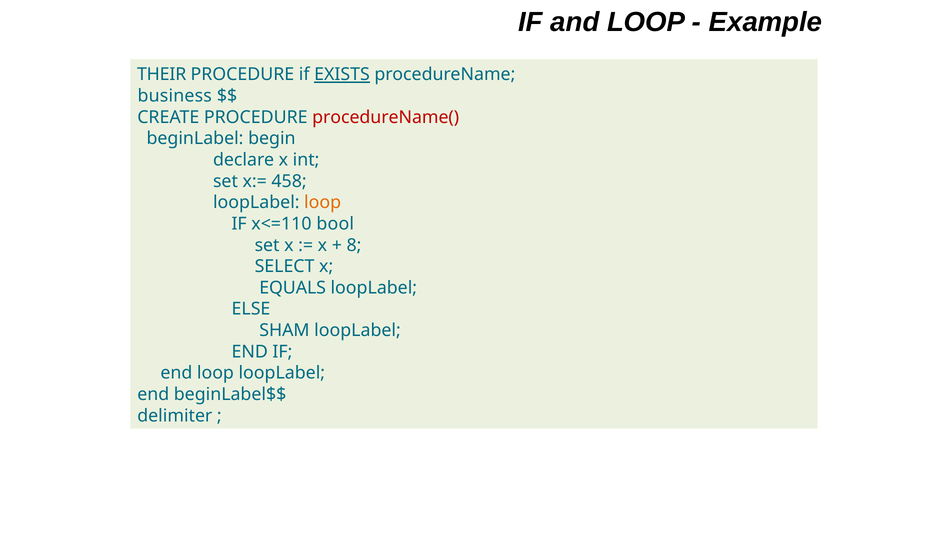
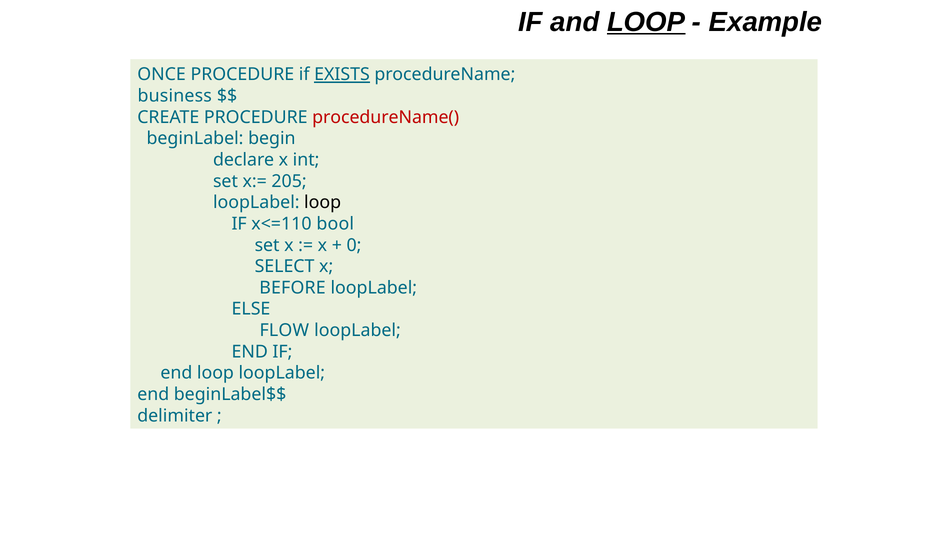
LOOP underline: none -> present (646, 22)
THEIR: THEIR -> ONCE (162, 75)
458: 458 -> 205 (289, 181)
loop colour: orange -> black (323, 203)
8: 8 -> 0 (354, 245)
EQUALS: EQUALS -> BEFORE (292, 288)
SHAM: SHAM -> FLOW (284, 331)
